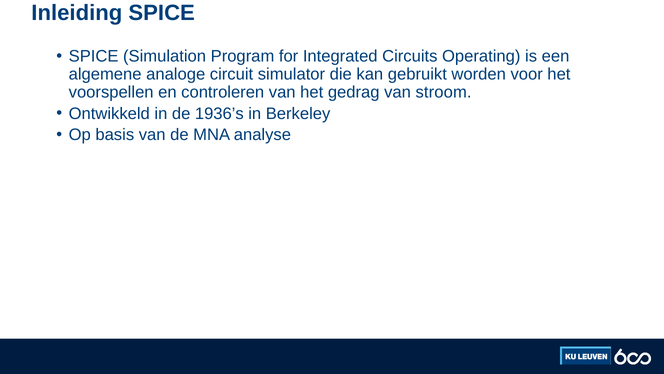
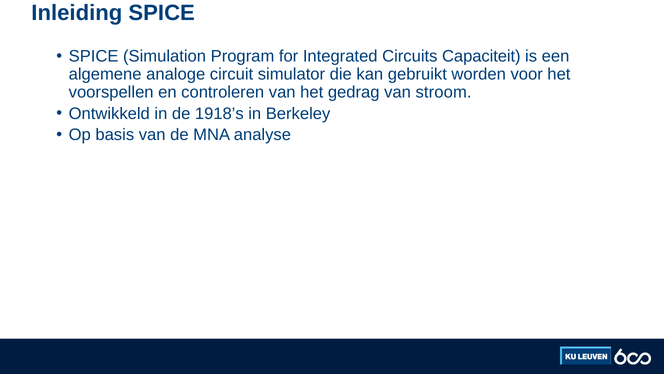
Operating: Operating -> Capaciteit (481, 56)
1936’s: 1936’s -> 1918’s (219, 113)
